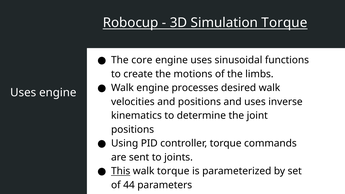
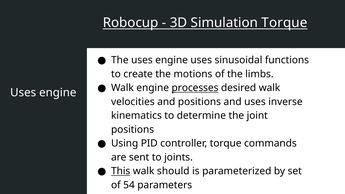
The core: core -> uses (142, 60)
processes underline: none -> present (195, 88)
walk torque: torque -> should (173, 171)
44: 44 -> 54 (129, 185)
